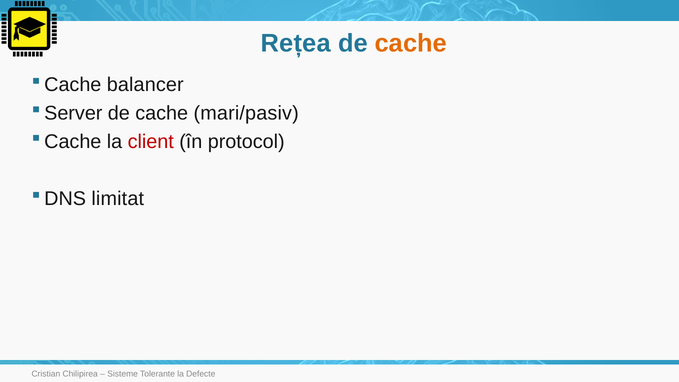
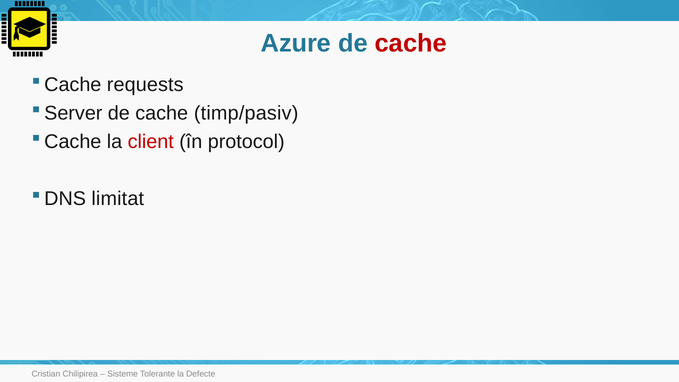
Rețea: Rețea -> Azure (296, 43)
cache colour: orange -> red (411, 43)
balancer: balancer -> requests (145, 85)
mari/pasiv: mari/pasiv -> timp/pasiv (246, 113)
